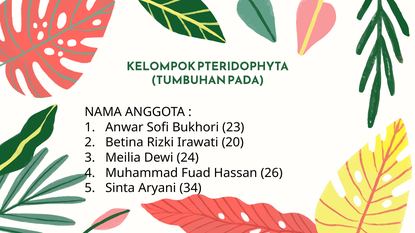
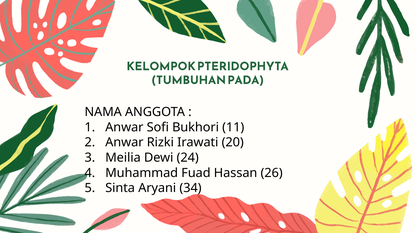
23: 23 -> 11 (233, 128)
Betina: Betina -> Anwar (124, 143)
